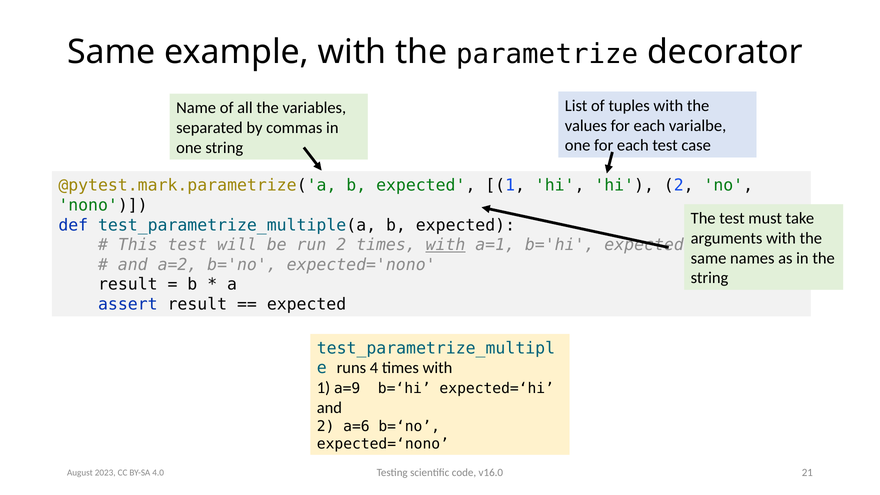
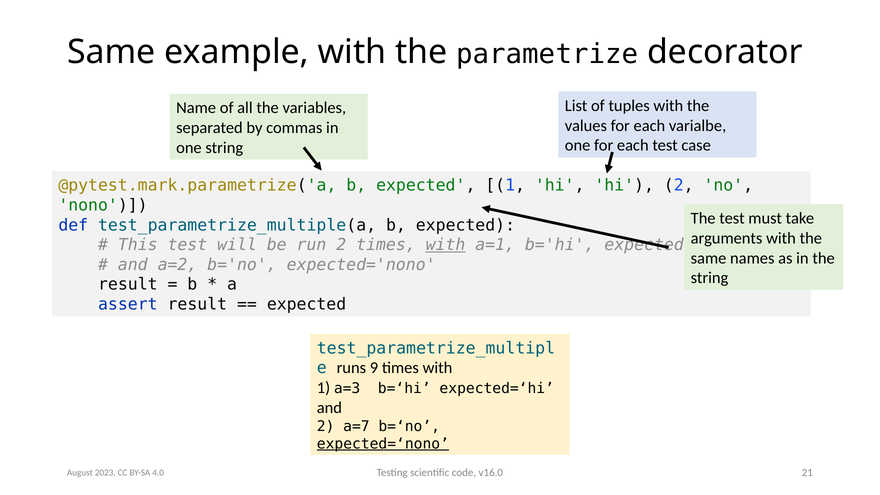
4: 4 -> 9 (374, 368)
a=9: a=9 -> a=3 (347, 388)
a=6: a=6 -> a=7 (356, 426)
expected=‘nono underline: none -> present (383, 444)
